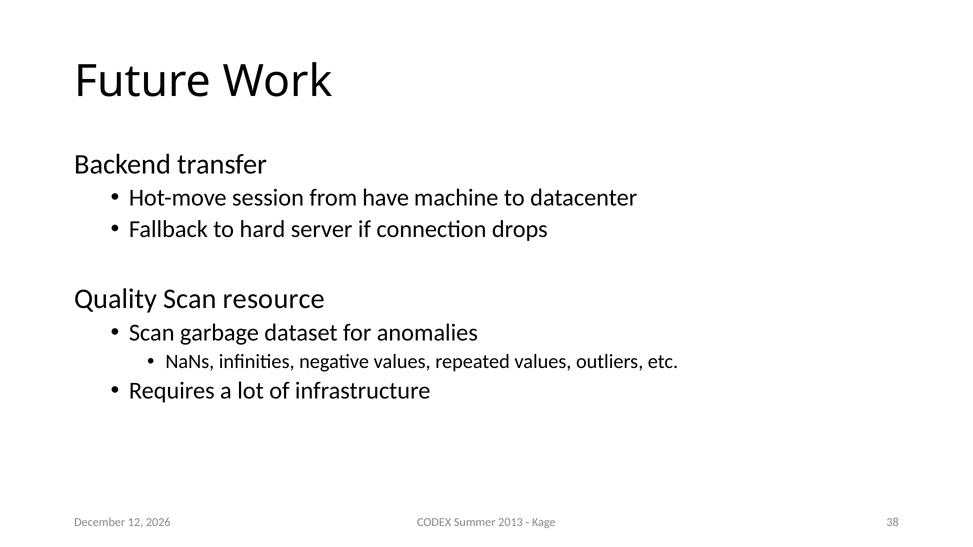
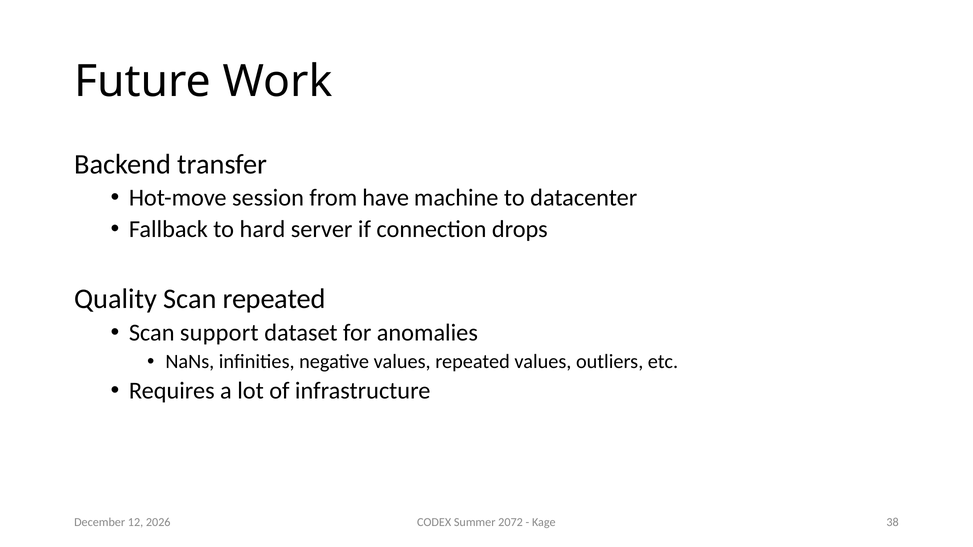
Scan resource: resource -> repeated (274, 299)
garbage: garbage -> support (219, 333)
2013: 2013 -> 2072 (511, 523)
